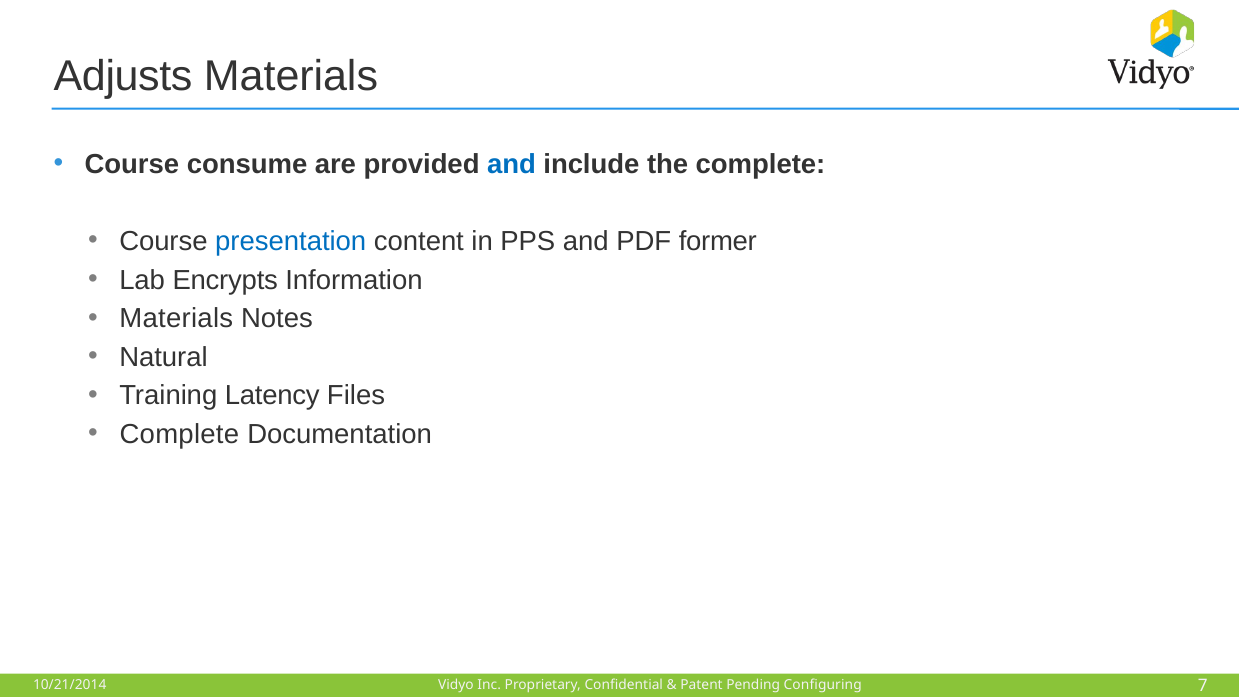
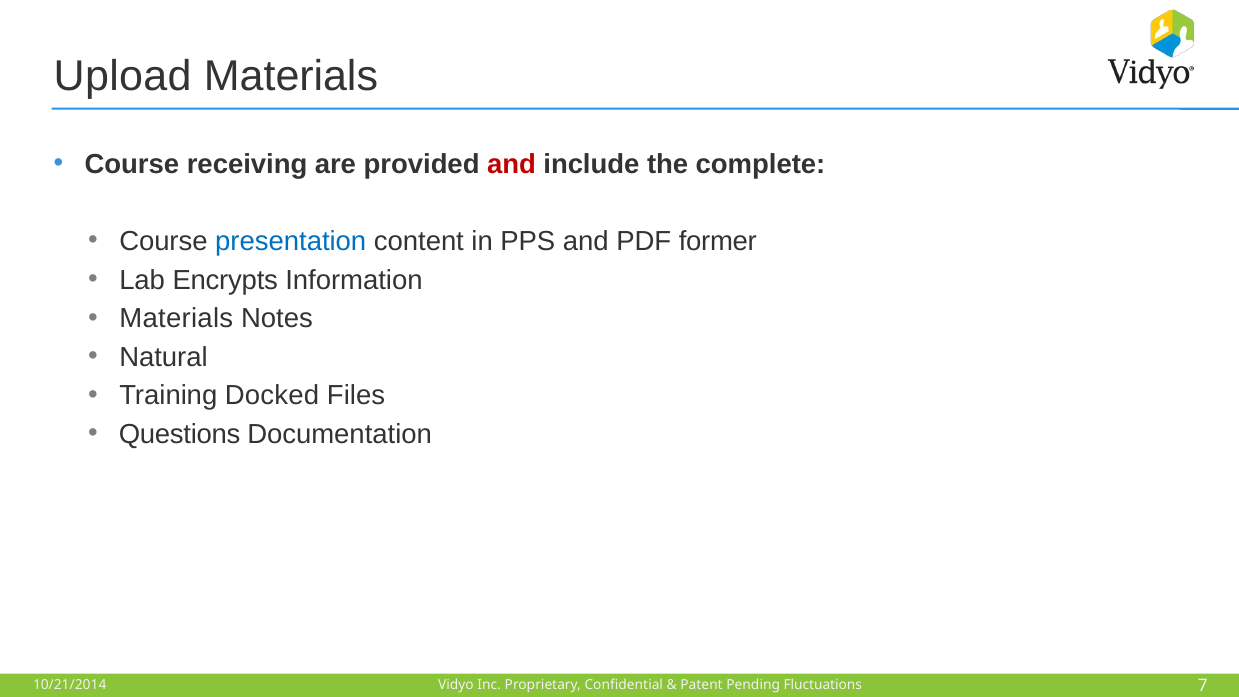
Adjusts: Adjusts -> Upload (123, 76)
consume: consume -> receiving (247, 164)
and colour: blue -> red (511, 164)
Latency: Latency -> Docked (272, 396)
Complete: Complete -> Questions (180, 434)
Configuring: Configuring -> Fluctuations (823, 684)
